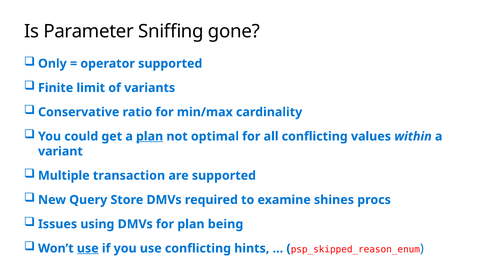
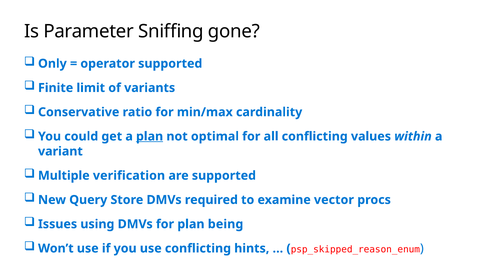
transaction: transaction -> verification (129, 176)
shines: shines -> vector (334, 200)
use underline: present -> none (88, 249)
